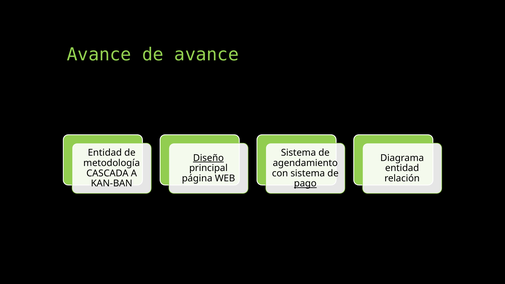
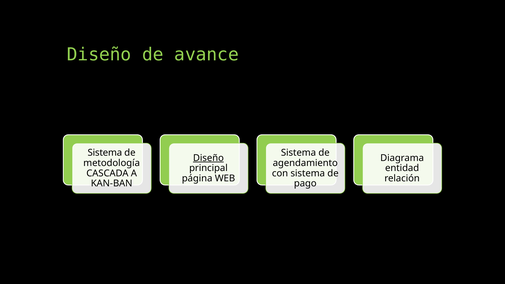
Avance: Avance -> Diseño (99, 55)
Entidad: Entidad -> Sistema (105, 153)
pago underline: present -> none (305, 184)
